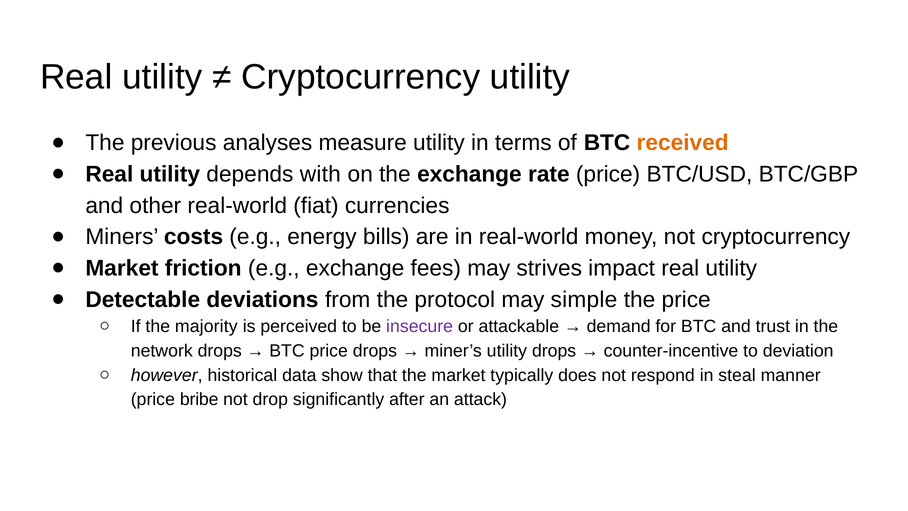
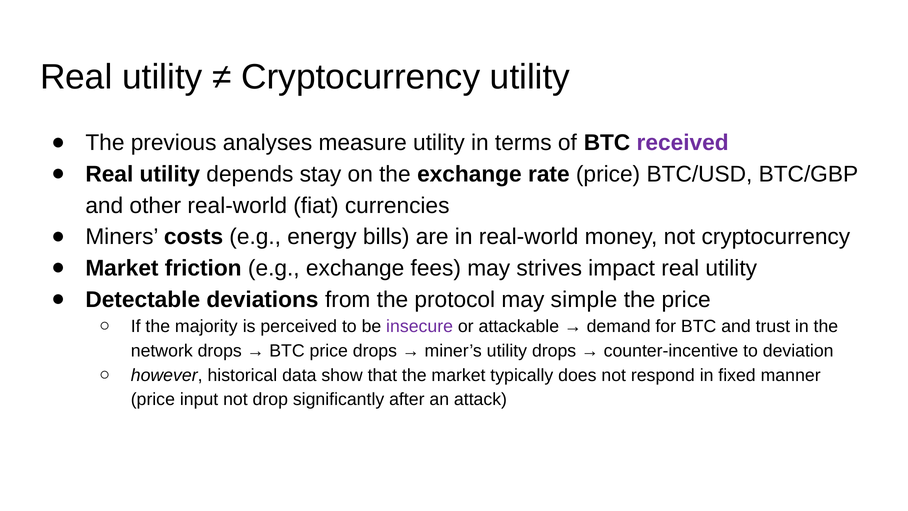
received colour: orange -> purple (683, 143)
with: with -> stay (320, 174)
steal: steal -> fixed (737, 375)
bribe: bribe -> input (199, 399)
